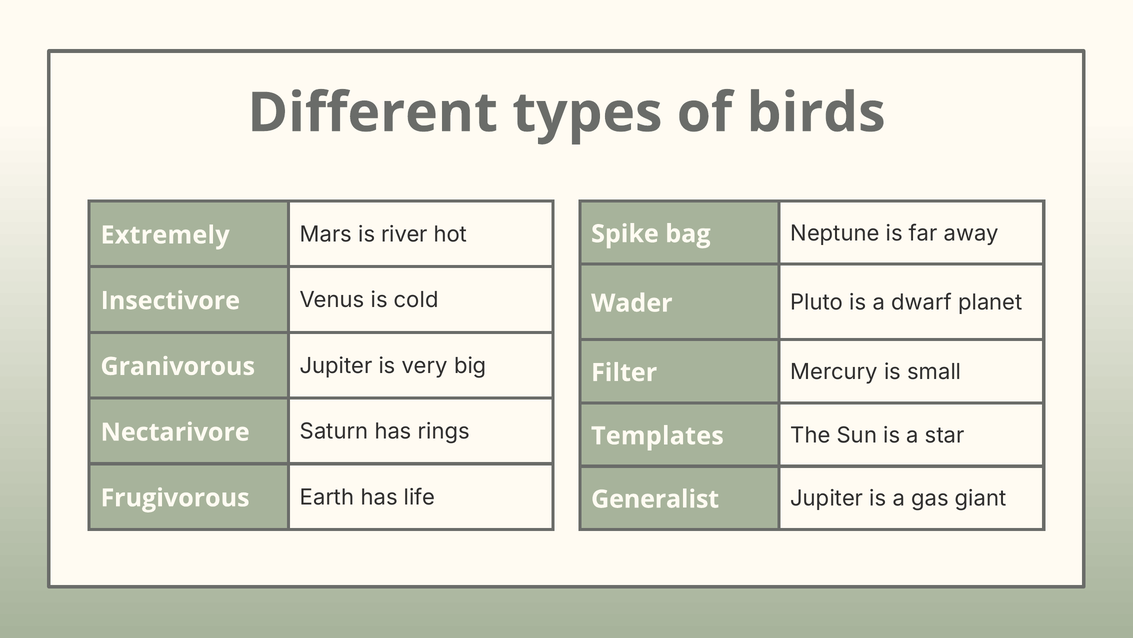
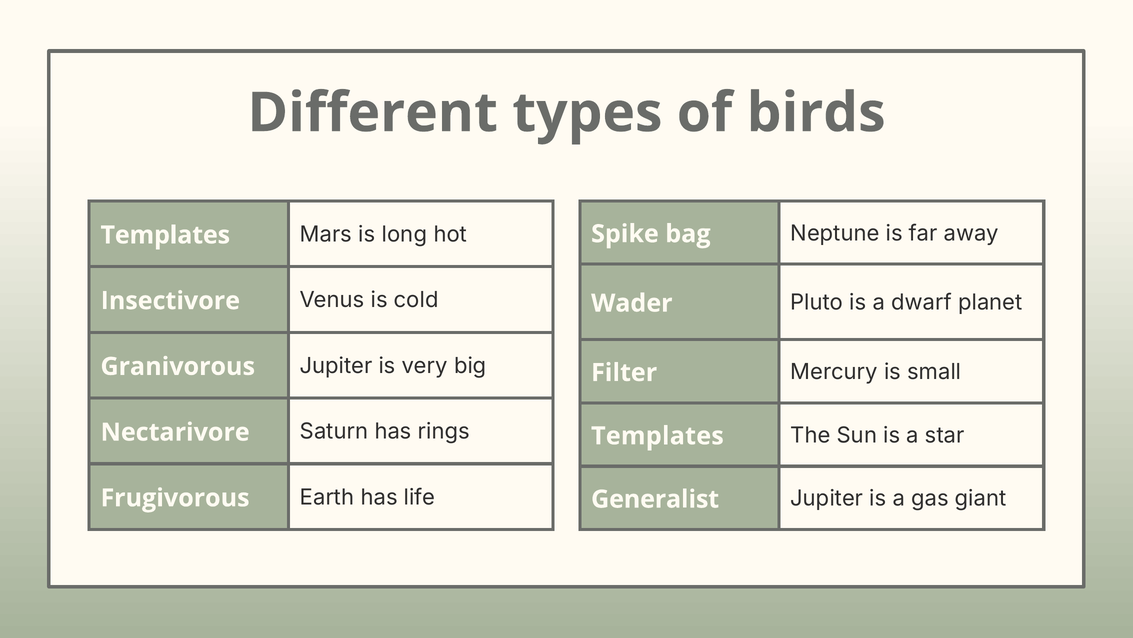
Extremely: Extremely -> Templates (165, 235)
river: river -> long (404, 234)
